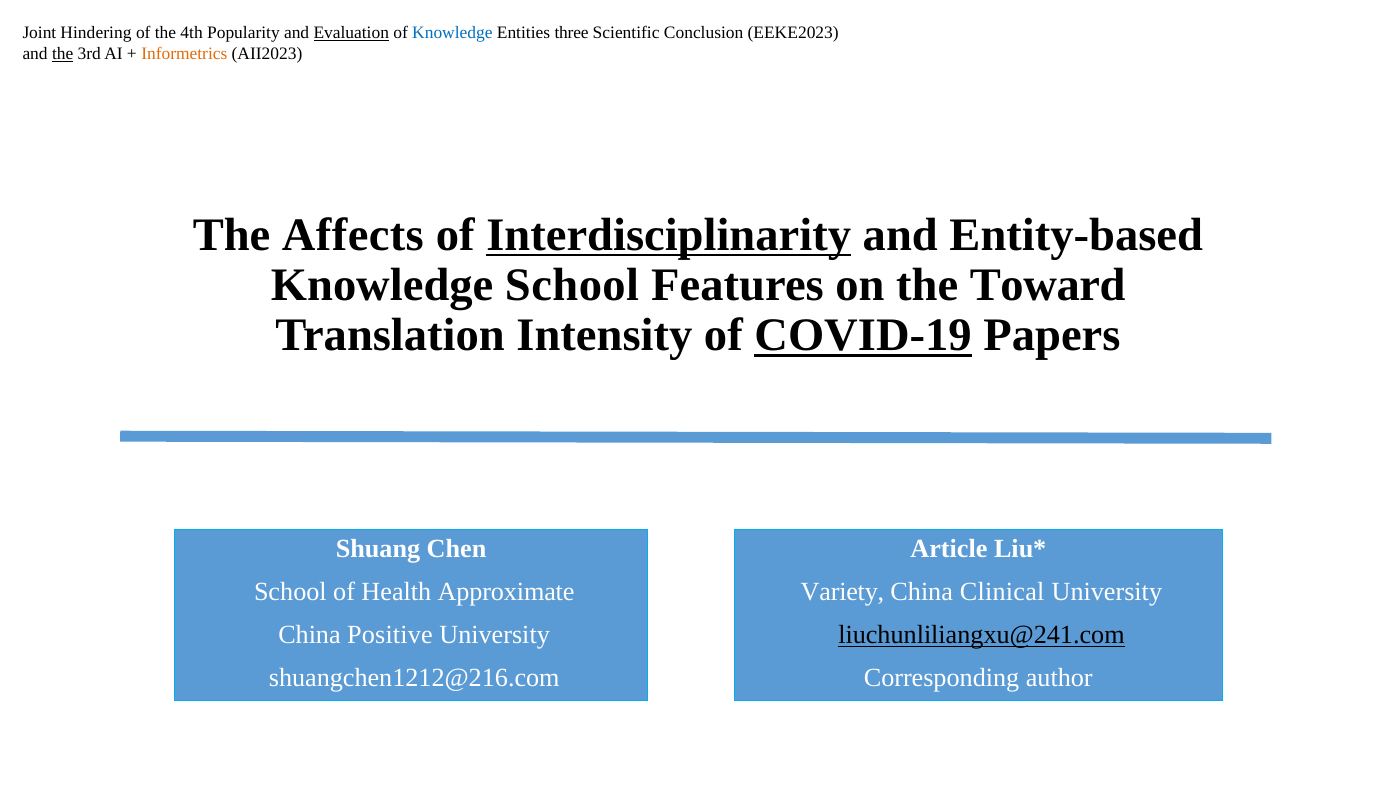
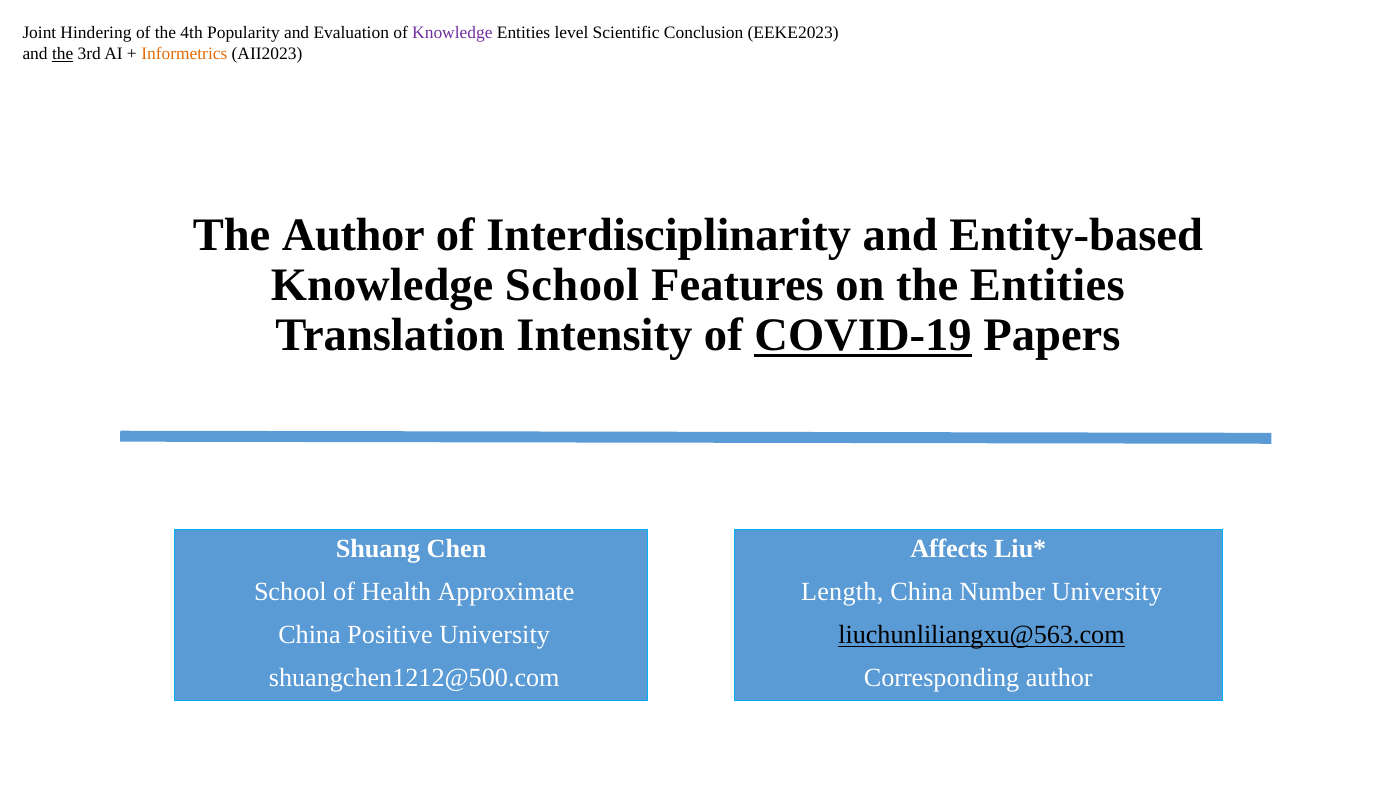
Evaluation underline: present -> none (351, 33)
Knowledge colour: blue -> purple (452, 33)
three: three -> level (571, 33)
The Affects: Affects -> Author (353, 235)
Interdisciplinarity underline: present -> none (669, 235)
the Toward: Toward -> Entities (1047, 285)
Article: Article -> Affects (949, 549)
Variety: Variety -> Length (842, 592)
Clinical: Clinical -> Number (1002, 592)
liuchunliliangxu@241.com: liuchunliliangxu@241.com -> liuchunliliangxu@563.com (981, 635)
shuangchen1212@216.com: shuangchen1212@216.com -> shuangchen1212@500.com (414, 678)
